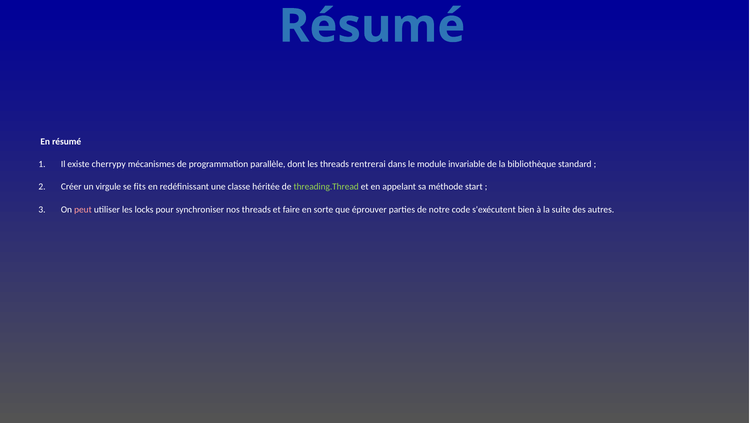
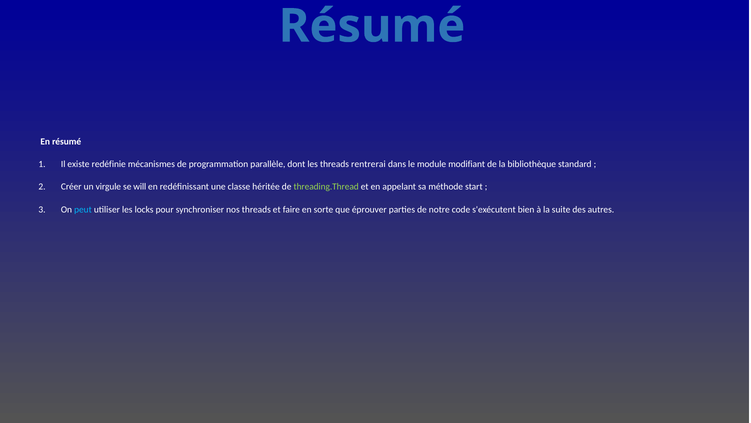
cherrypy: cherrypy -> redéfinie (109, 164)
invariable: invariable -> modifiant (467, 164)
fits: fits -> will (140, 187)
peut colour: pink -> light blue (83, 209)
